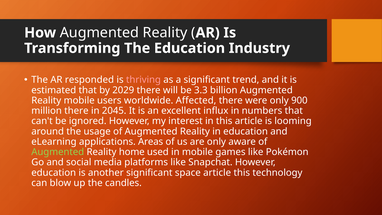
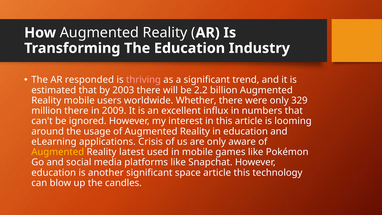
2029: 2029 -> 2003 (123, 90)
3.3: 3.3 -> 2.2 (201, 90)
Affected: Affected -> Whether (196, 100)
900: 900 -> 329 (299, 100)
2045: 2045 -> 2009 (114, 111)
Areas: Areas -> Crisis (151, 142)
Augmented colour: light green -> yellow (58, 152)
home: home -> latest (132, 152)
